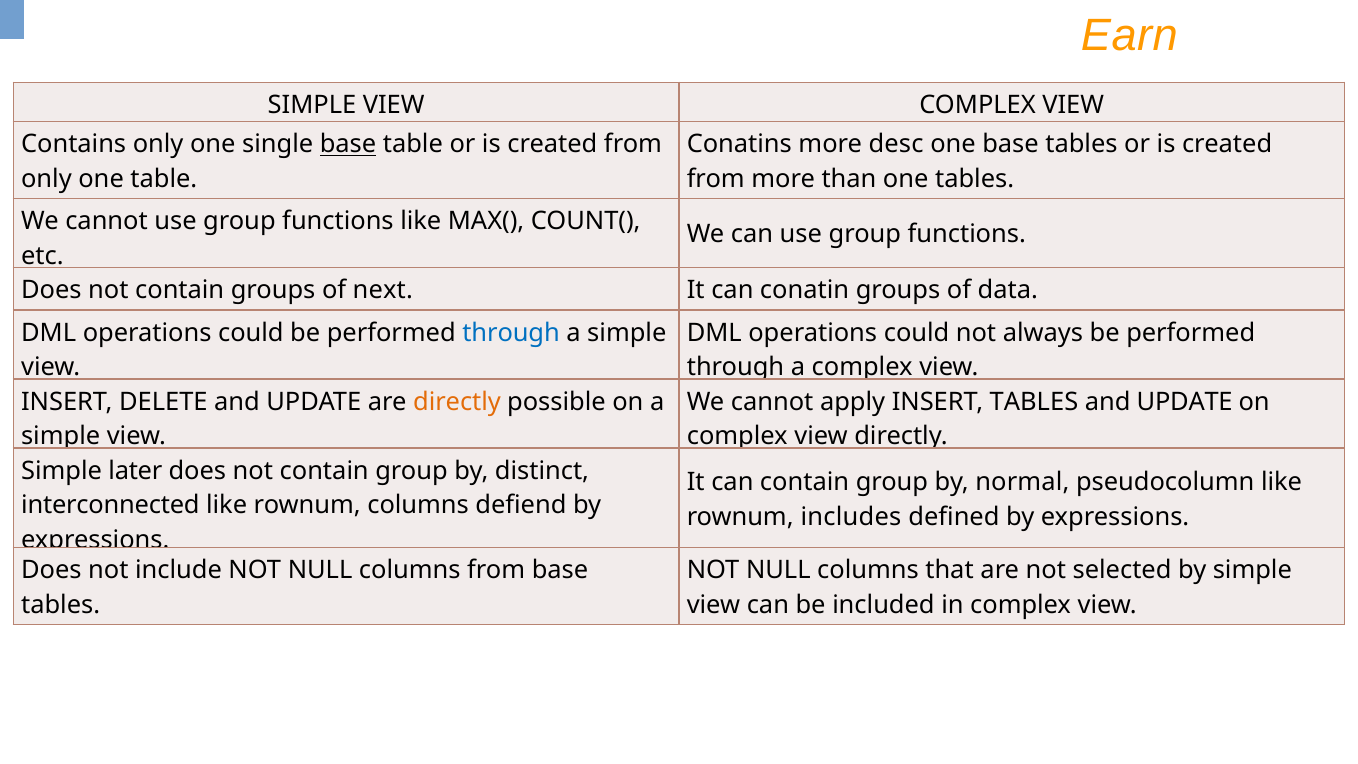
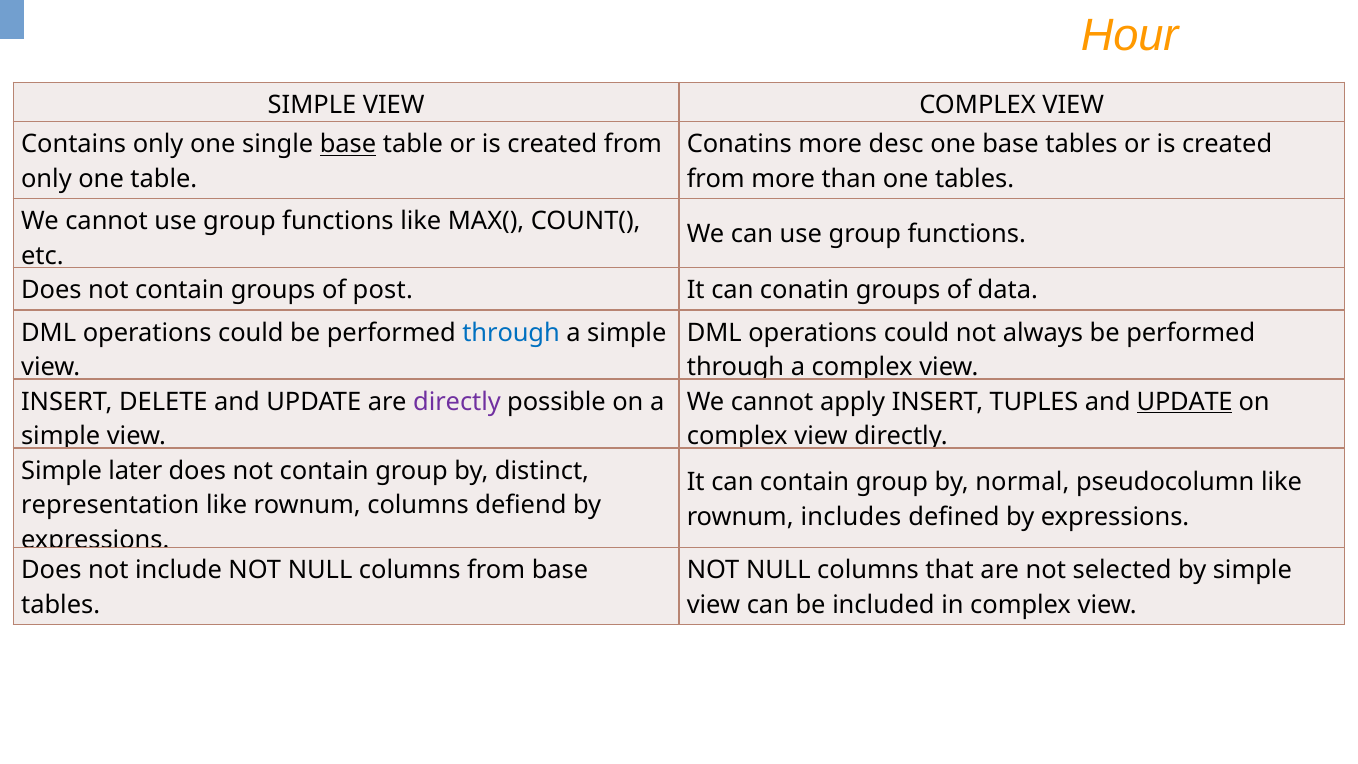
Earn: Earn -> Hour (1130, 35)
next: next -> post (383, 290)
directly colour: orange -> purple (457, 402)
INSERT TABLES: TABLES -> TUPLES (1034, 402)
UPDATE underline: none -> present (1185, 402)
interconnected: interconnected -> representation (110, 505)
